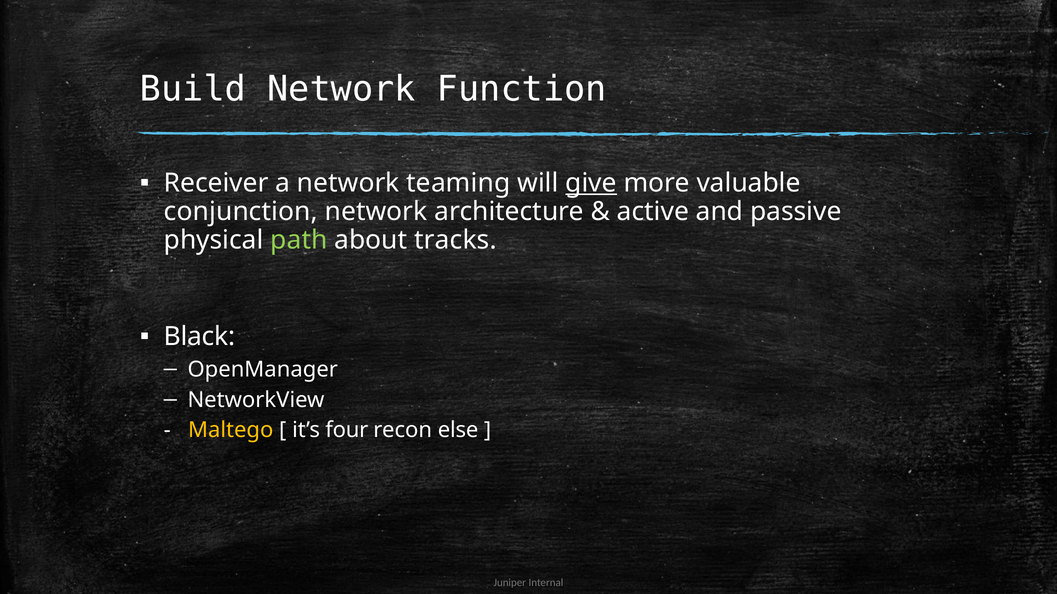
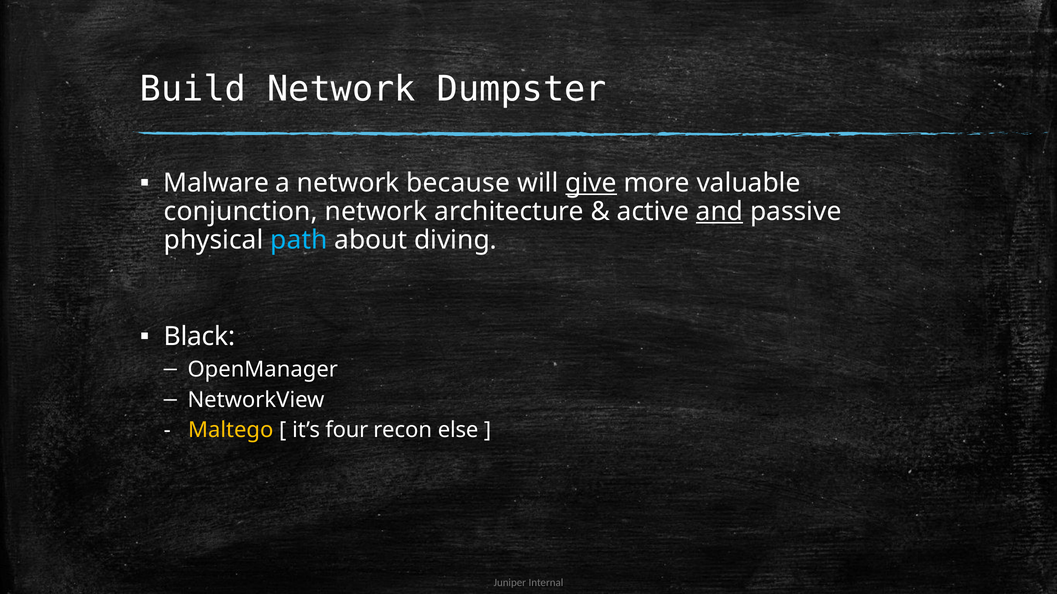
Function: Function -> Dumpster (522, 89)
Receiver: Receiver -> Malware (216, 183)
teaming: teaming -> because (458, 183)
and underline: none -> present (719, 212)
path colour: light green -> light blue (299, 240)
tracks: tracks -> diving (455, 240)
